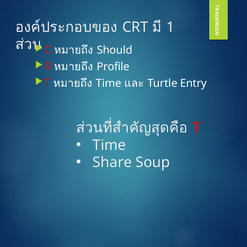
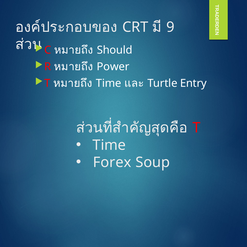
1: 1 -> 9 (171, 27)
Profile: Profile -> Power (113, 67)
Share: Share -> Forex (112, 162)
